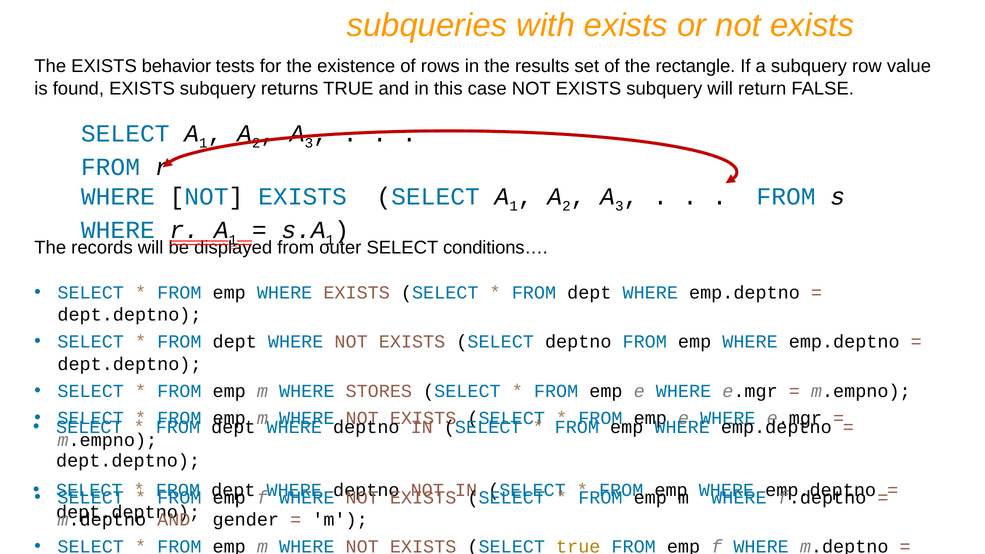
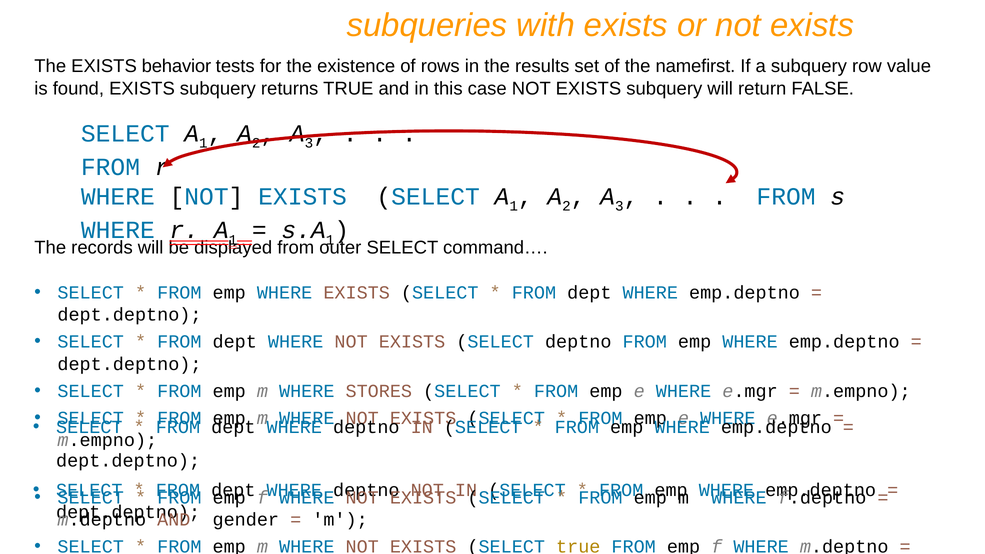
rectangle: rectangle -> namefirst (695, 66)
conditions…: conditions… -> command… (495, 247)
